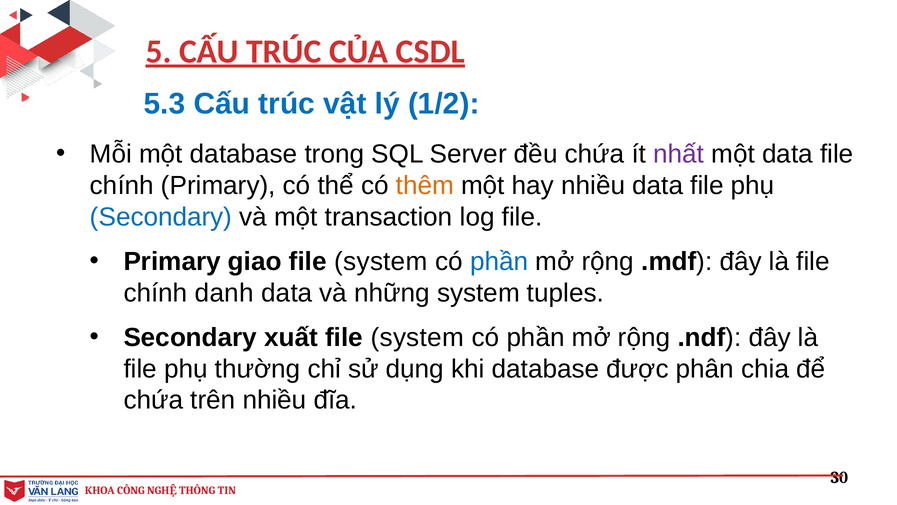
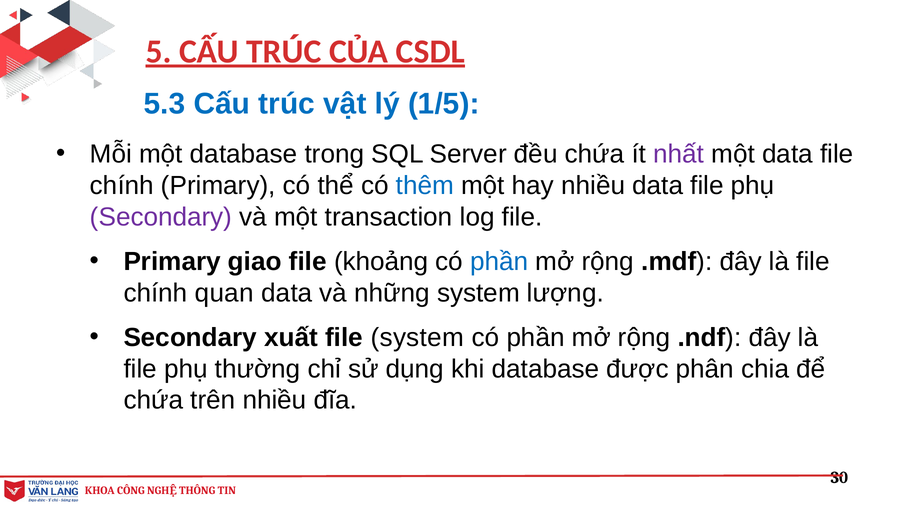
1/2: 1/2 -> 1/5 (444, 104)
thêm colour: orange -> blue (425, 185)
Secondary colour: blue -> purple (161, 217)
system: system -> khoảng (381, 261)
danh: danh -> quan (224, 293)
tuples: tuples -> lượng (565, 293)
